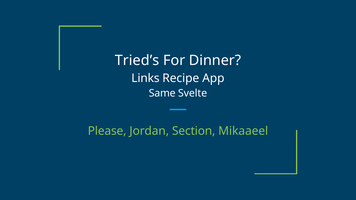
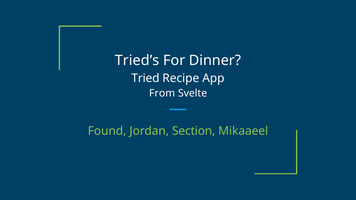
Links: Links -> Tried (145, 78)
Same: Same -> From (162, 93)
Please: Please -> Found (107, 131)
